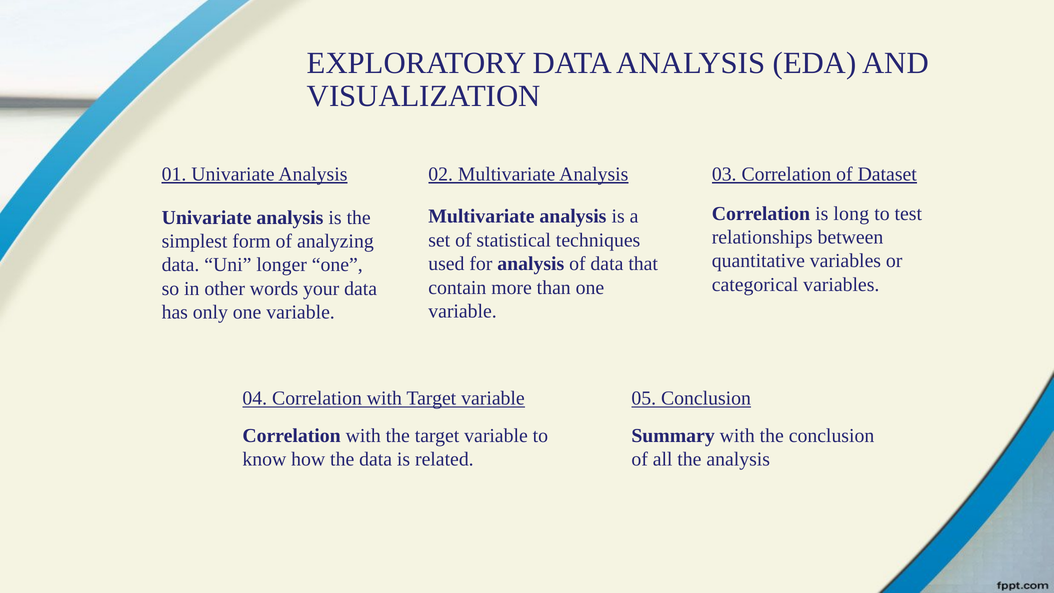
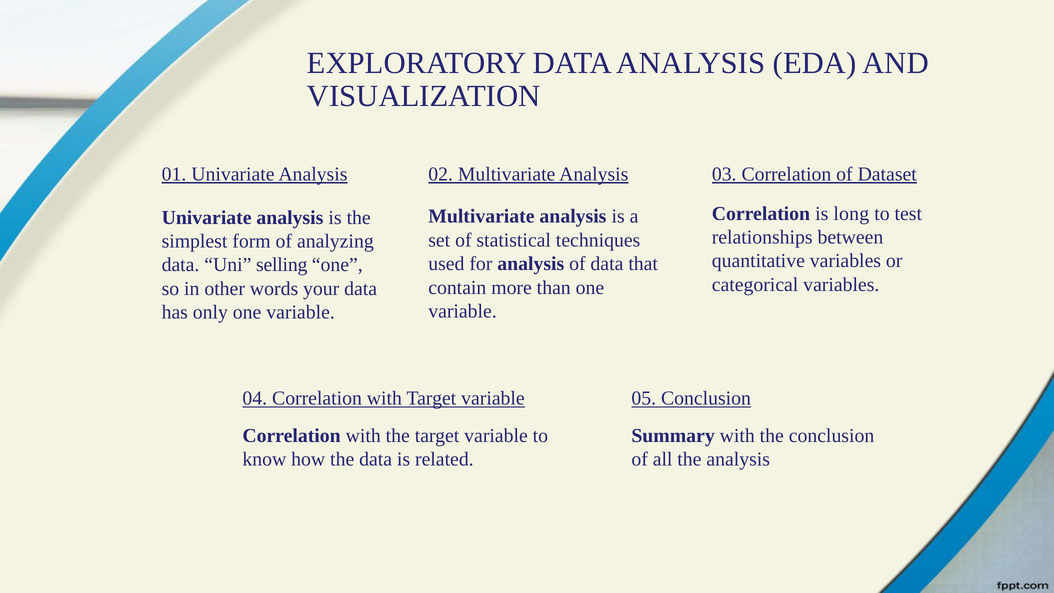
longer: longer -> selling (282, 265)
